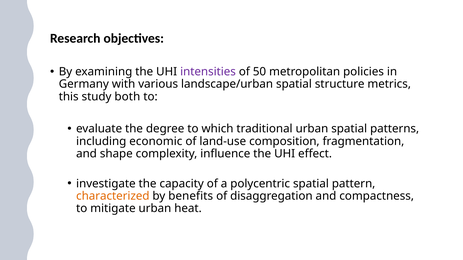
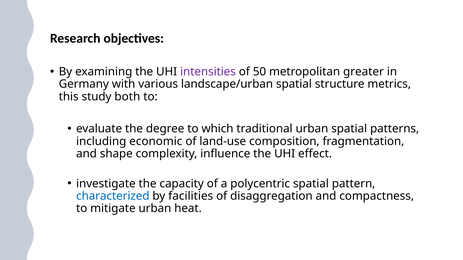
policies: policies -> greater (363, 72)
characterized colour: orange -> blue (113, 196)
benefits: benefits -> facilities (191, 196)
